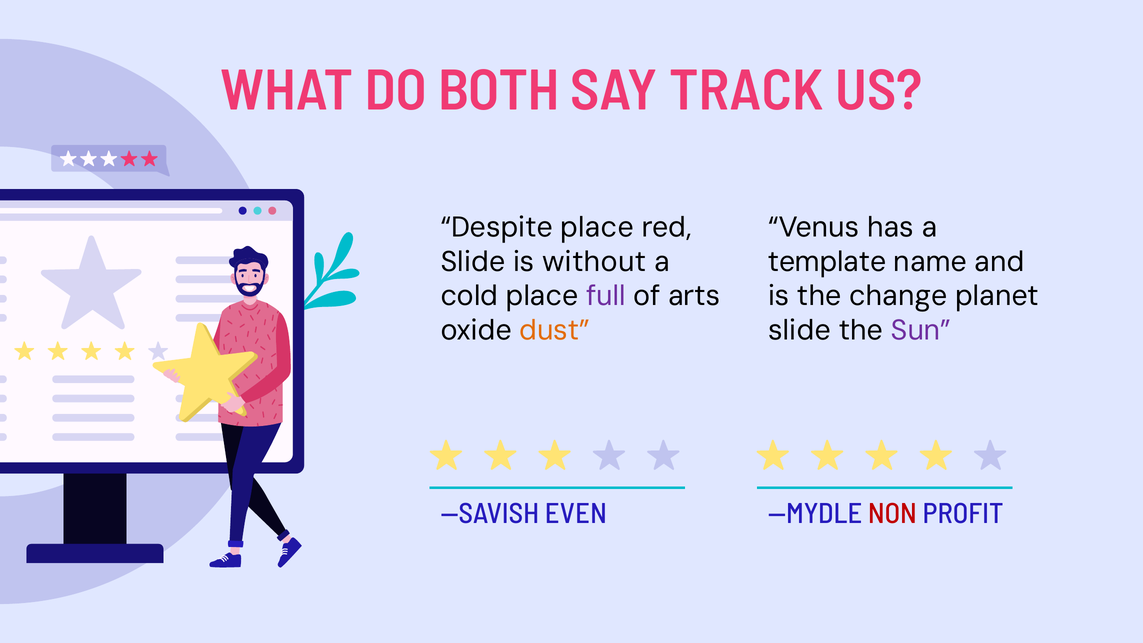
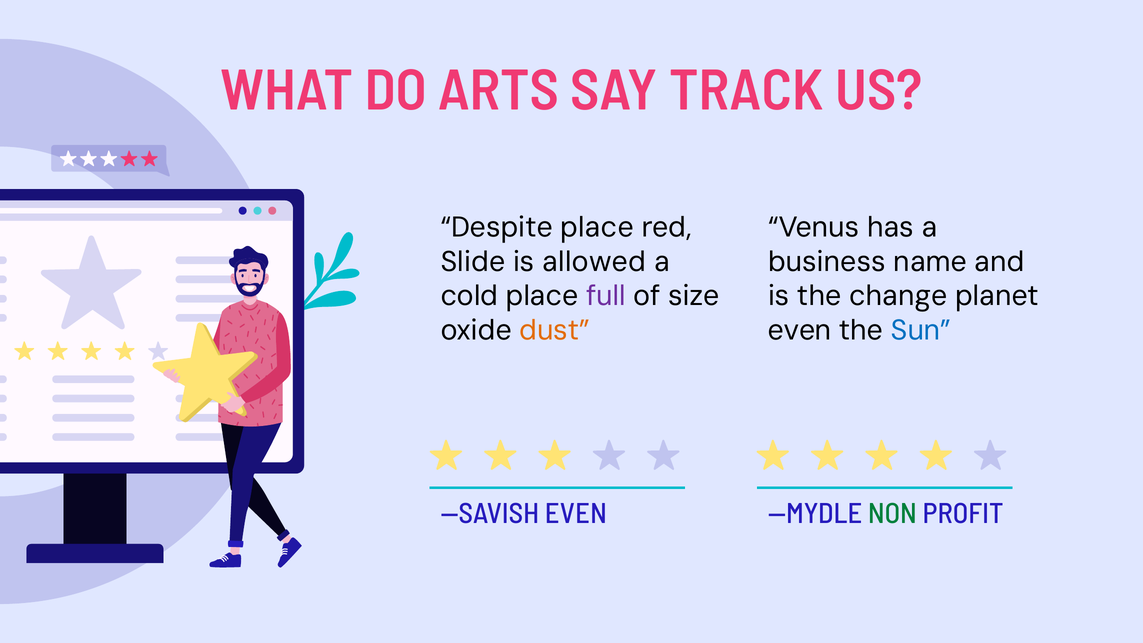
BOTH: BOTH -> ARTS (499, 91)
without: without -> allowed (594, 262)
template: template -> business (827, 262)
arts: arts -> size (694, 296)
slide: slide -> even (800, 330)
Sun colour: purple -> blue (921, 330)
NON colour: red -> green (892, 514)
